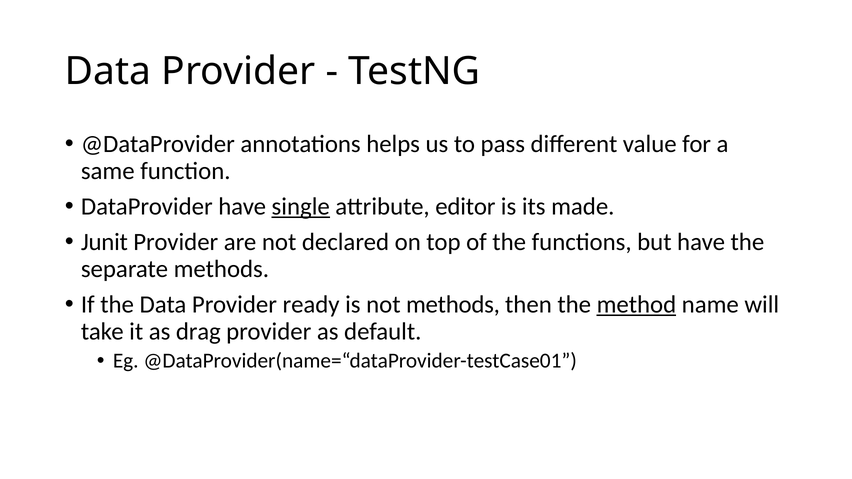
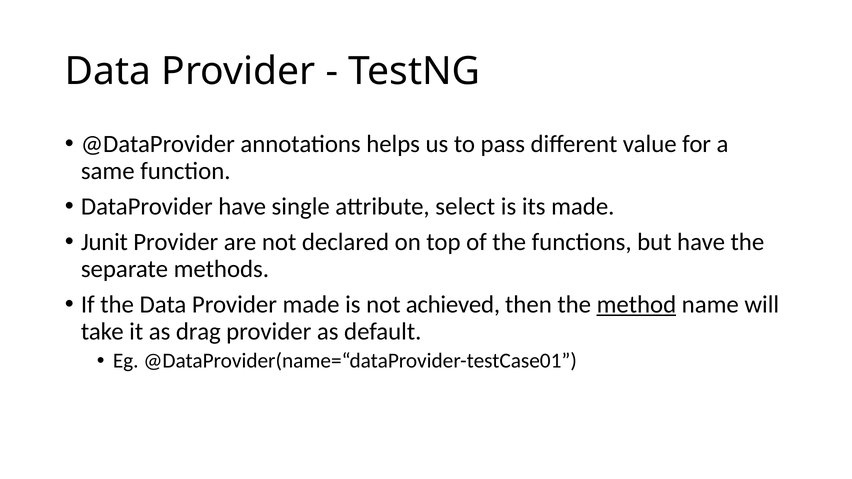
single underline: present -> none (301, 207)
editor: editor -> select (465, 207)
Provider ready: ready -> made (311, 305)
not methods: methods -> achieved (453, 305)
